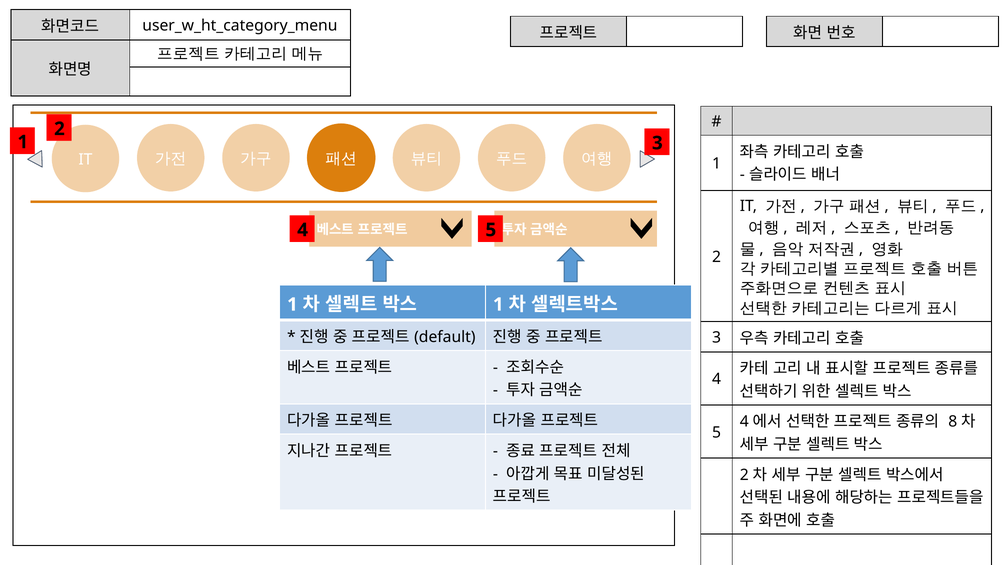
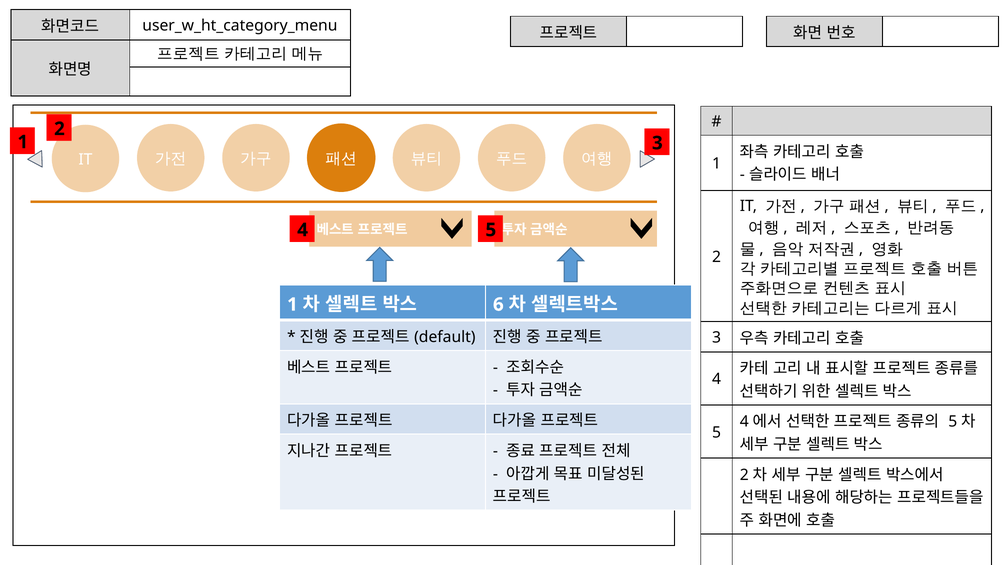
1: 1 -> 6 (498, 304)
8: 8 -> 5 (953, 422)
